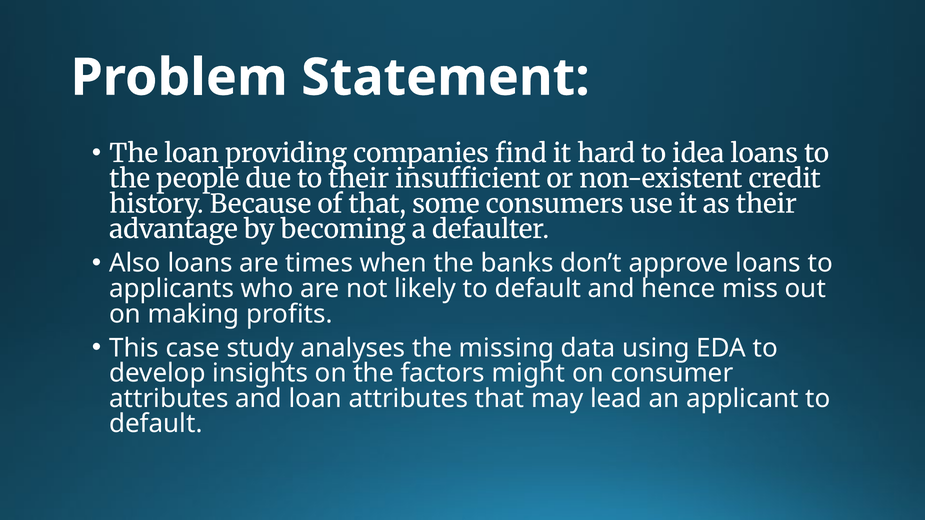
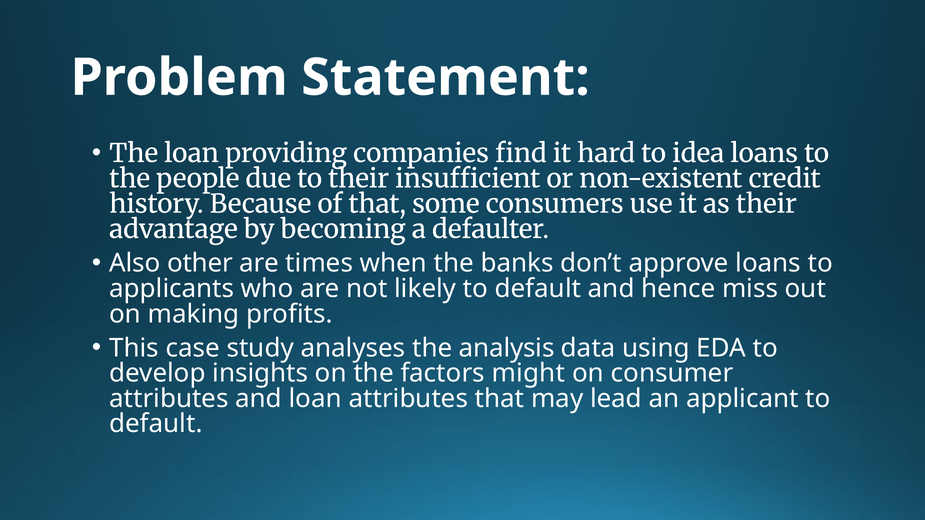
Also loans: loans -> other (200, 264)
missing: missing -> analysis (507, 348)
